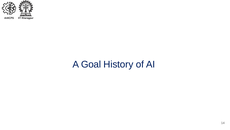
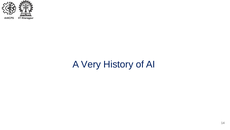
Goal: Goal -> Very (91, 64)
